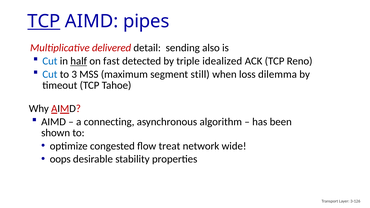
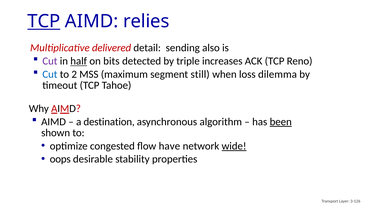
pipes: pipes -> relies (146, 21)
Cut colour: blue -> purple (50, 61)
fast: fast -> bits (111, 61)
idealized: idealized -> increases (222, 61)
3: 3 -> 2 (74, 74)
connecting: connecting -> destination (109, 122)
been underline: none -> present (281, 122)
treat: treat -> have (169, 146)
wide underline: none -> present (234, 146)
